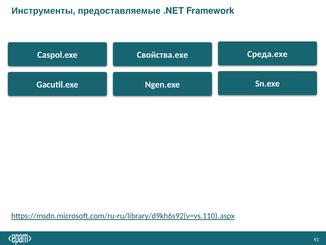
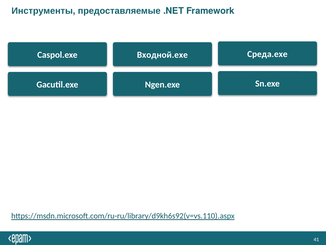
Свойства.exe: Свойства.exe -> Входной.exe (162, 55)
